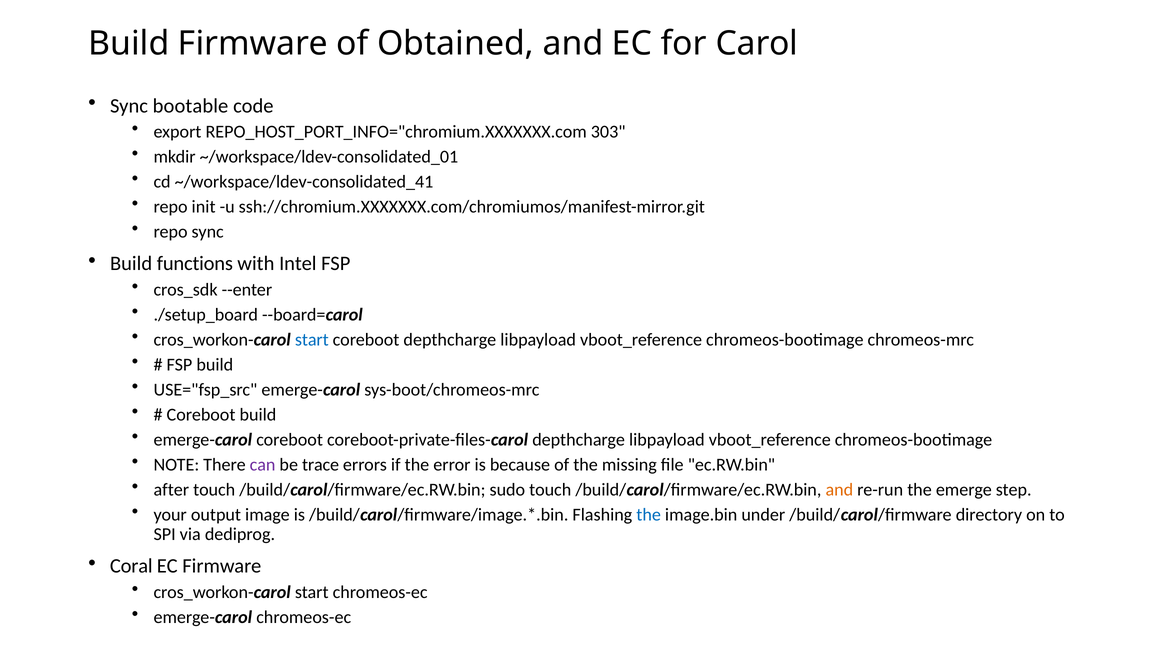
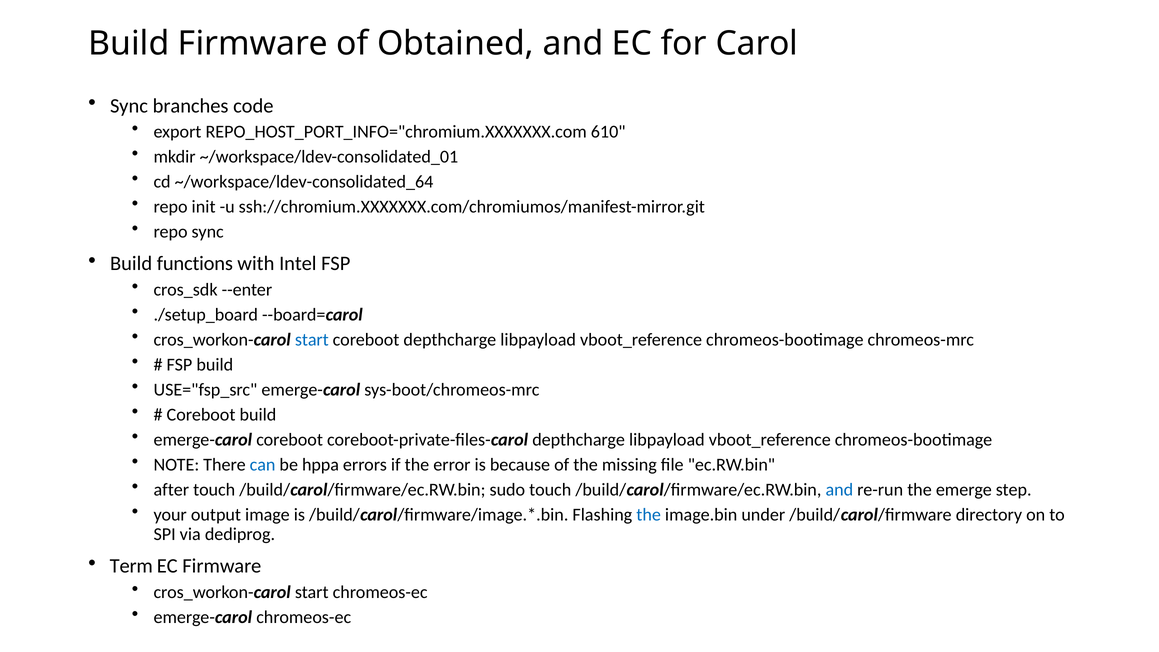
bootable: bootable -> branches (191, 106)
303: 303 -> 610 (608, 132)
~/workspace/ldev-consolidated_41: ~/workspace/ldev-consolidated_41 -> ~/workspace/ldev-consolidated_64 (304, 182)
can colour: purple -> blue (263, 465)
trace: trace -> hppa (321, 465)
and colour: orange -> blue (839, 489)
Coral: Coral -> Term (131, 566)
